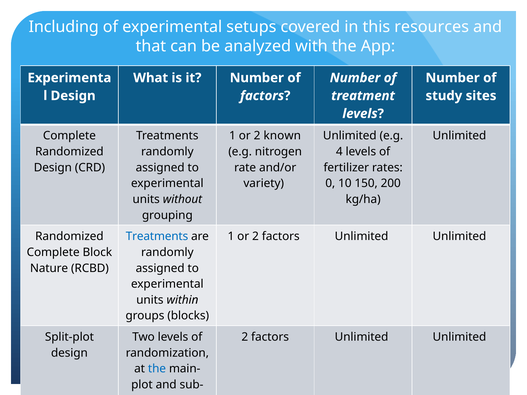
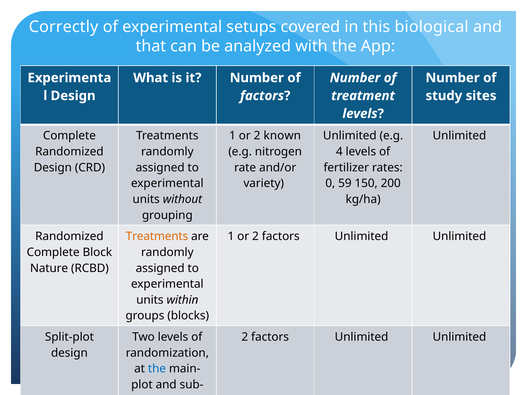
Including: Including -> Correctly (64, 27)
resources: resources -> biological (432, 27)
10: 10 -> 59 (345, 184)
Treatments colour: blue -> orange (157, 237)
